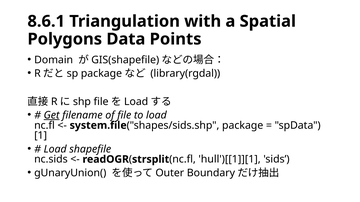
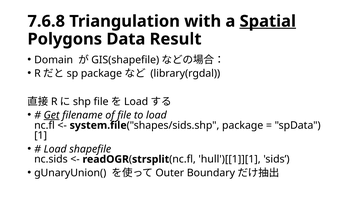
8.6.1: 8.6.1 -> 7.6.8 (46, 21)
Spatial underline: none -> present (268, 21)
Points: Points -> Result (176, 39)
